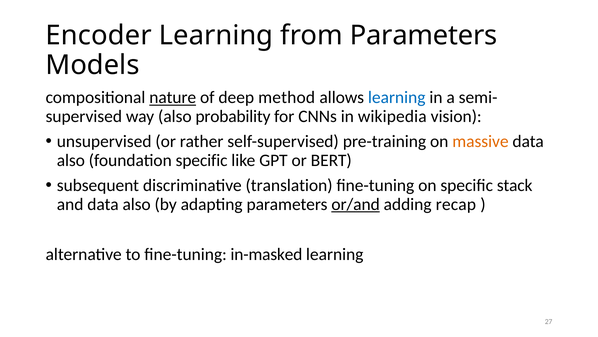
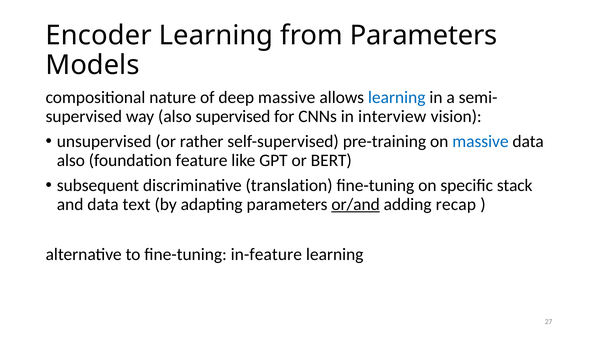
nature underline: present -> none (173, 97)
deep method: method -> massive (287, 97)
also probability: probability -> supervised (233, 116)
wikipedia: wikipedia -> interview (392, 116)
massive colour: orange -> blue (480, 141)
foundation specific: specific -> feature (202, 160)
and data also: also -> text (137, 204)
in-masked: in-masked -> in-feature (266, 254)
